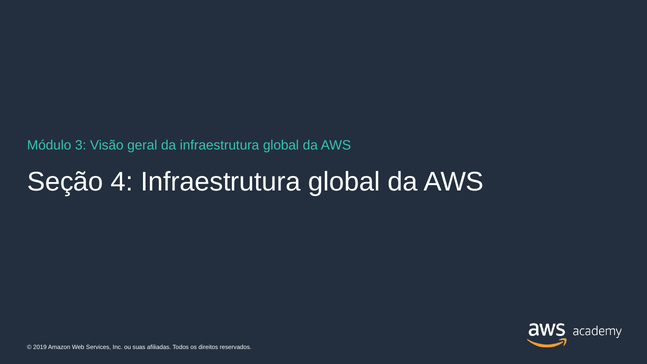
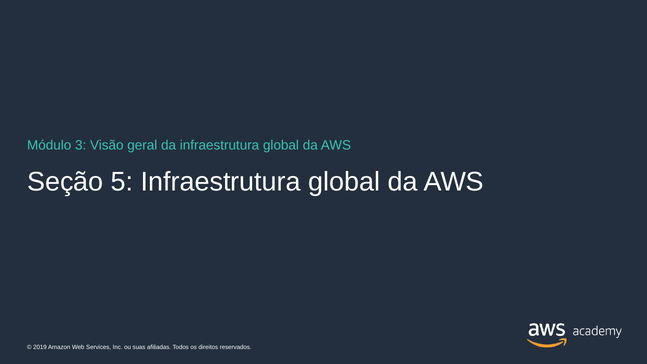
4: 4 -> 5 (122, 182)
